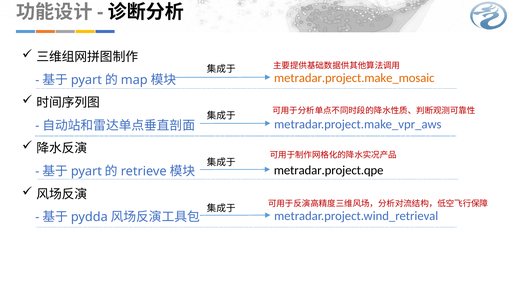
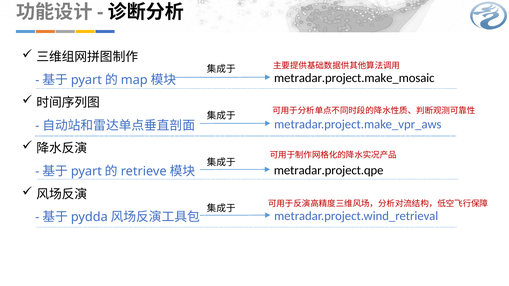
metradar.project.make_mosaic colour: orange -> black (354, 78)
